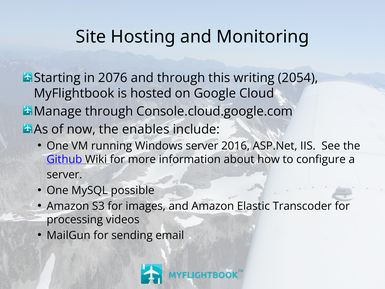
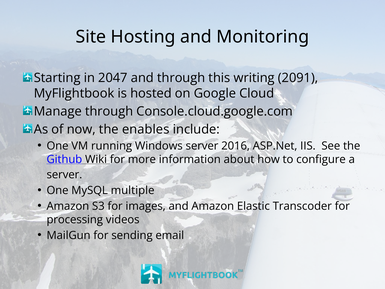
2076: 2076 -> 2047 (113, 78)
2054: 2054 -> 2091 (298, 78)
possible: possible -> multiple (133, 190)
